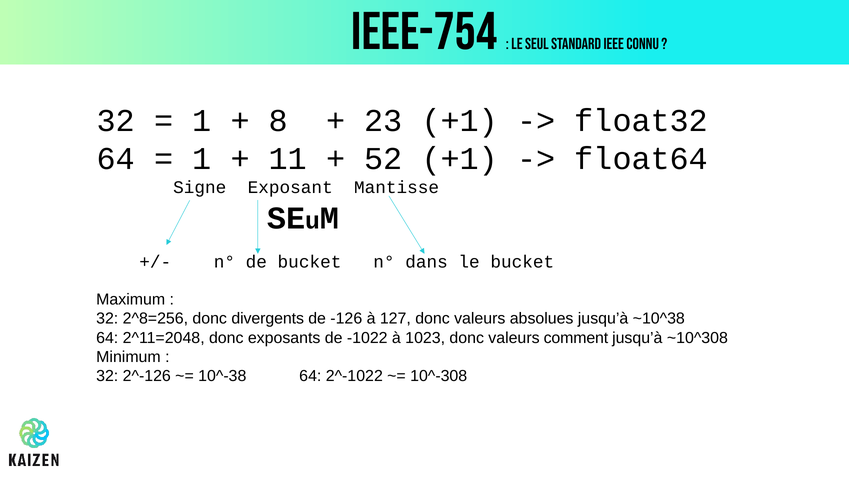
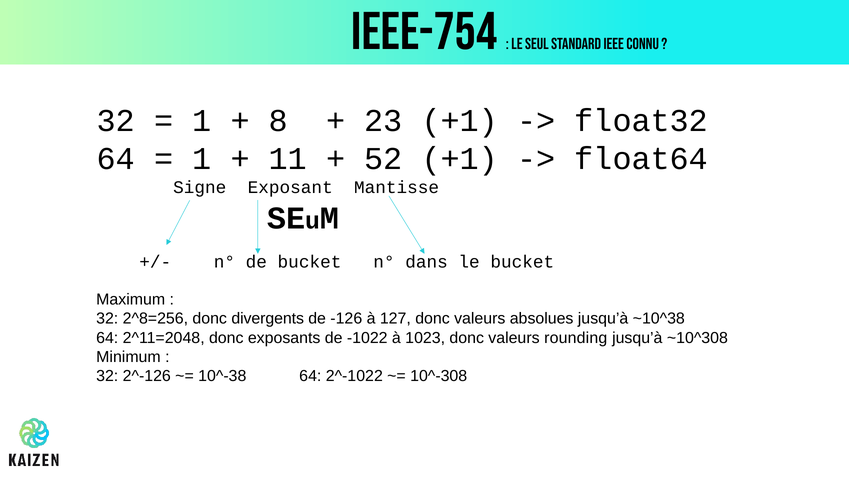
comment: comment -> rounding (576, 338)
